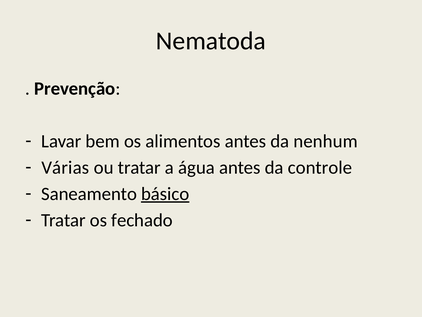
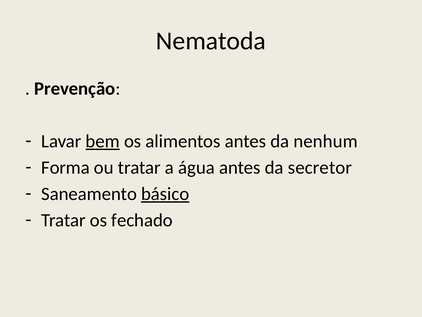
bem underline: none -> present (103, 141)
Várias: Várias -> Forma (65, 167)
controle: controle -> secretor (320, 167)
